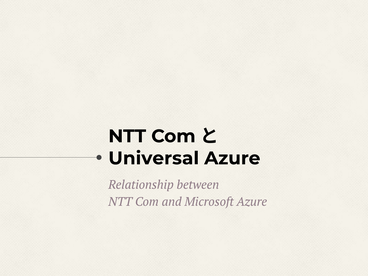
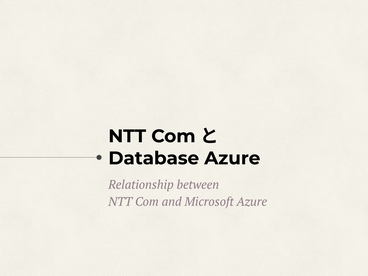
Universal: Universal -> Database (154, 158)
